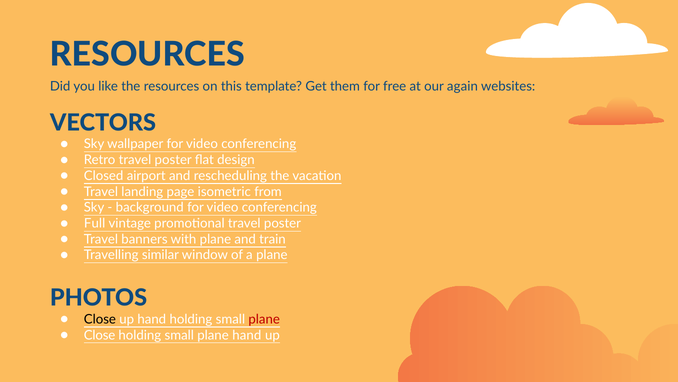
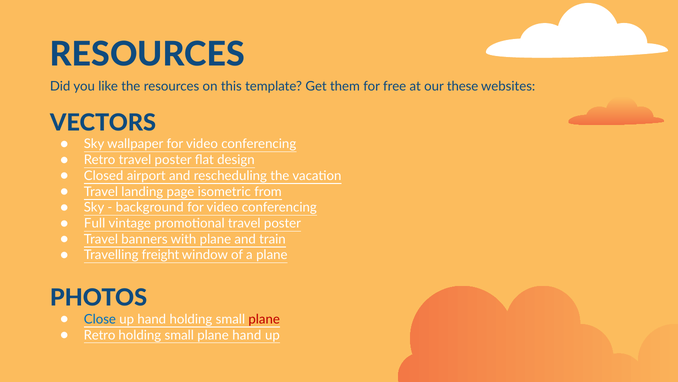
again: again -> these (463, 86)
similar: similar -> freight (161, 255)
Close colour: black -> blue (100, 319)
Close: Close -> Retro (100, 335)
